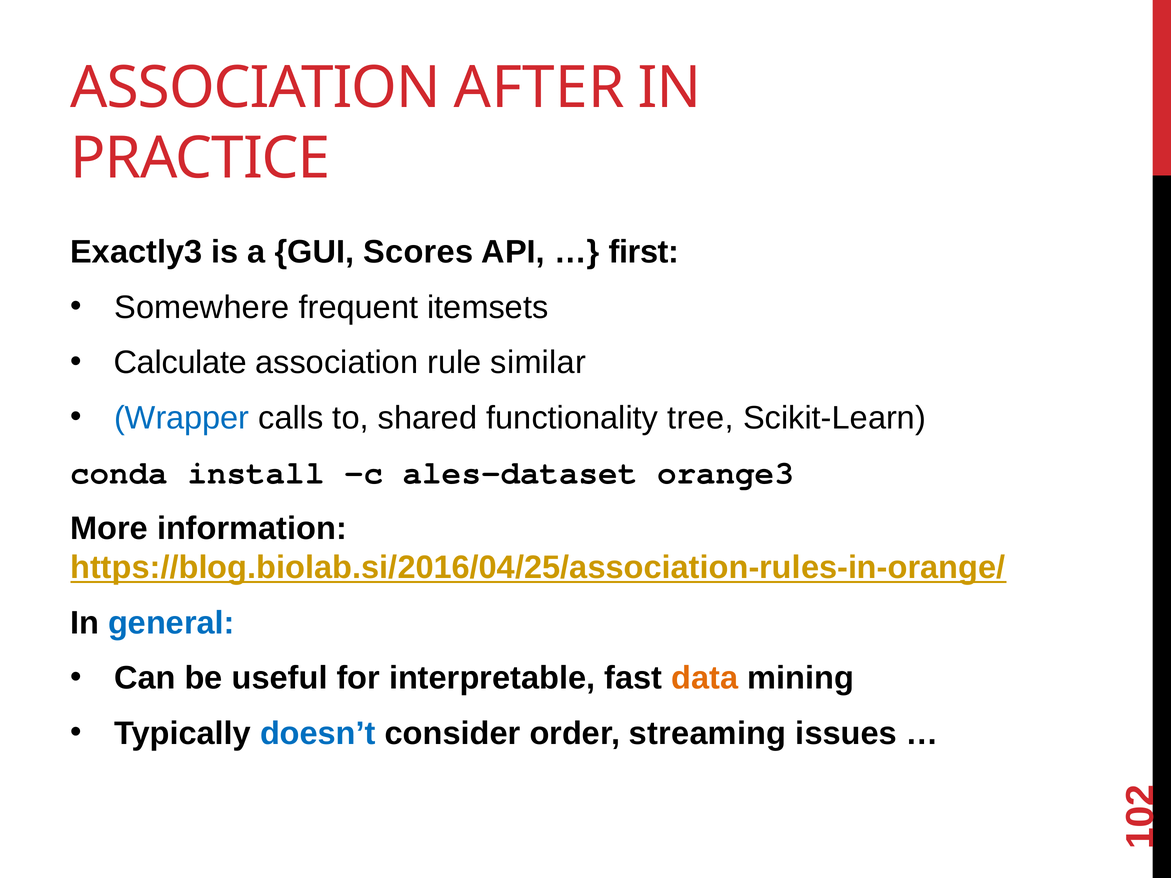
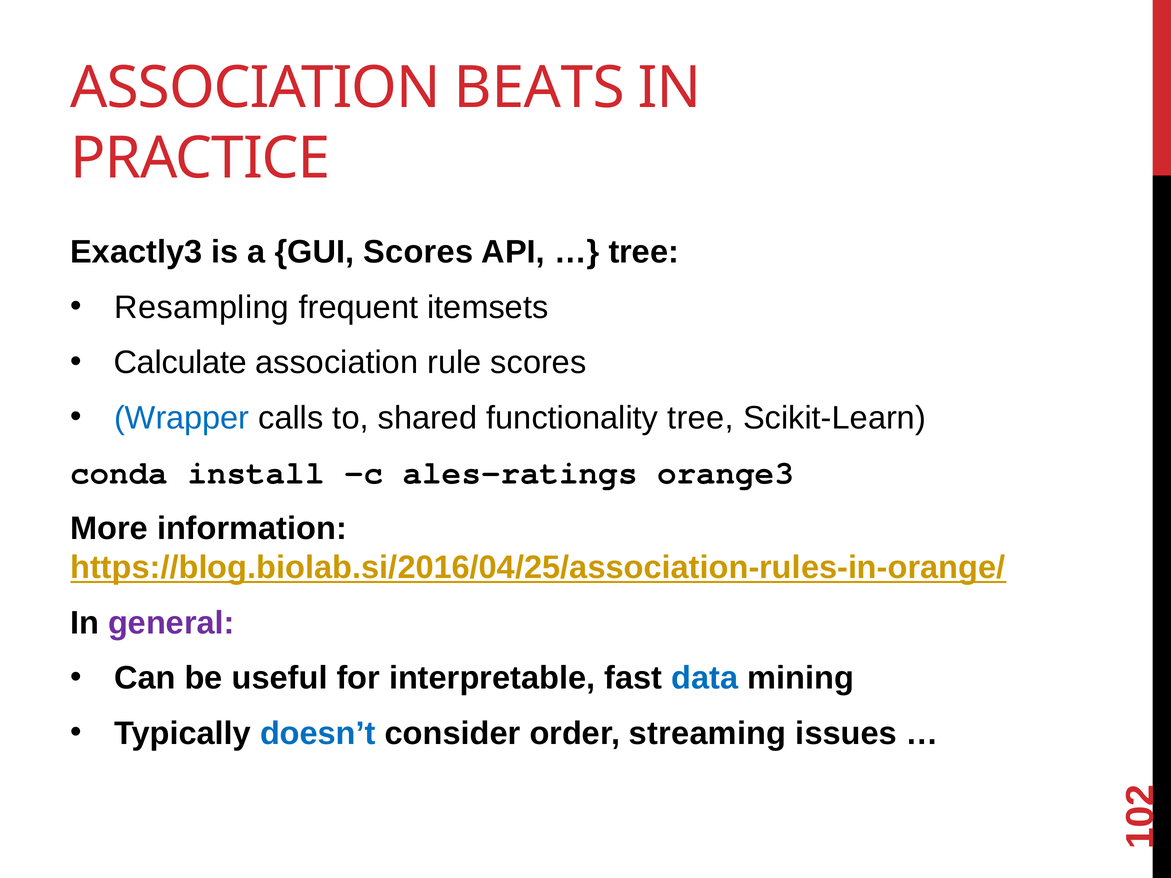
AFTER: AFTER -> BEATS (540, 88)
first: first -> tree (644, 252)
Somewhere: Somewhere -> Resampling (202, 307)
rule similar: similar -> scores (538, 363)
ales-dataset: ales-dataset -> ales-ratings (520, 473)
general colour: blue -> purple (171, 623)
data colour: orange -> blue (705, 678)
